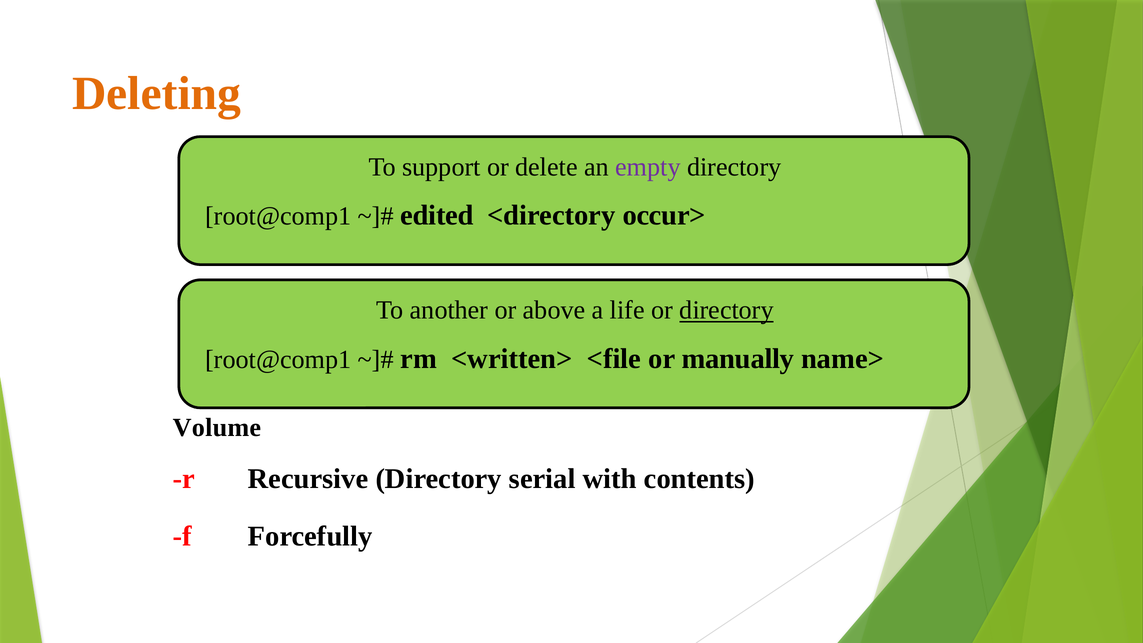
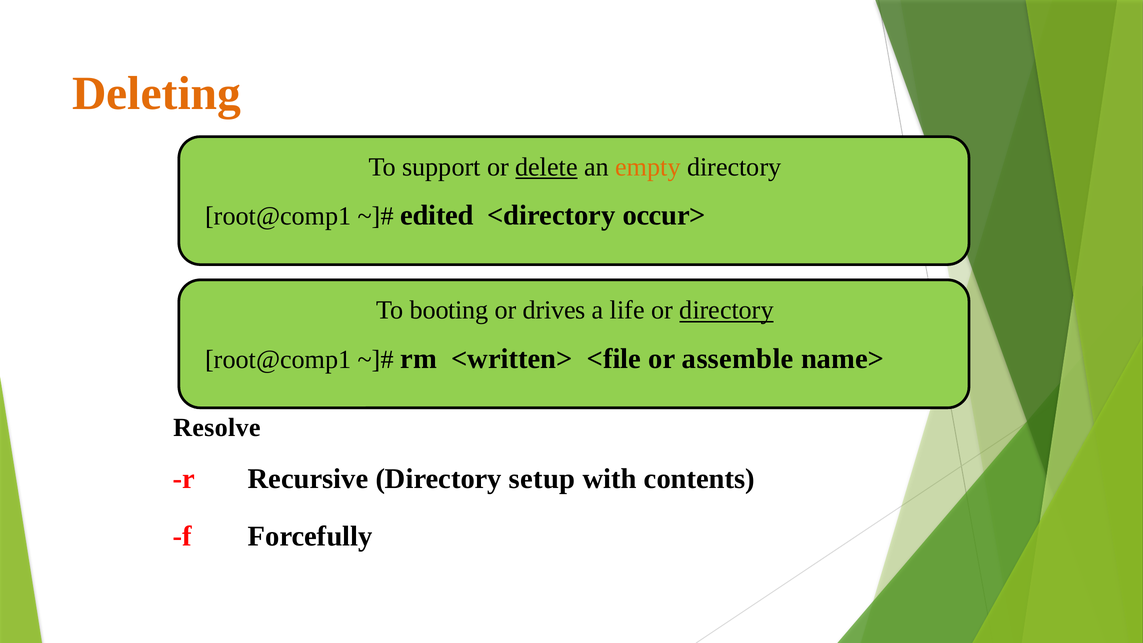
delete underline: none -> present (546, 167)
empty colour: purple -> orange (648, 167)
another: another -> booting (449, 310)
above: above -> drives (554, 310)
manually: manually -> assemble (738, 359)
Volume: Volume -> Resolve (217, 428)
serial: serial -> setup (542, 479)
